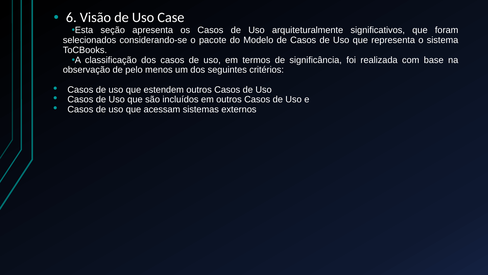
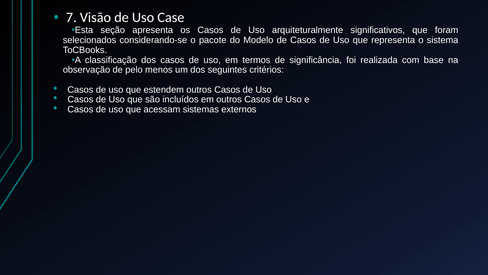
6: 6 -> 7 (71, 18)
